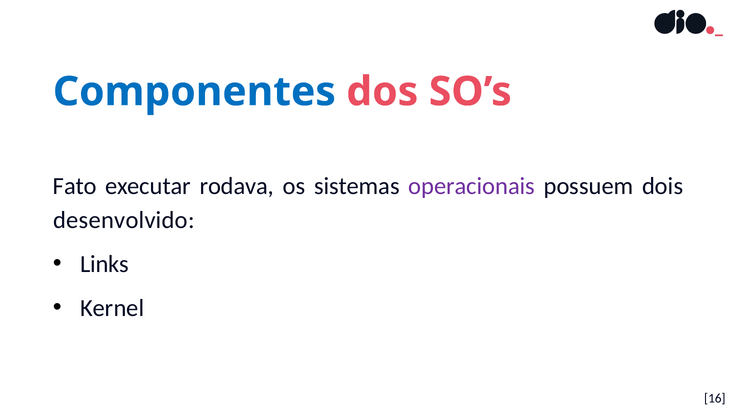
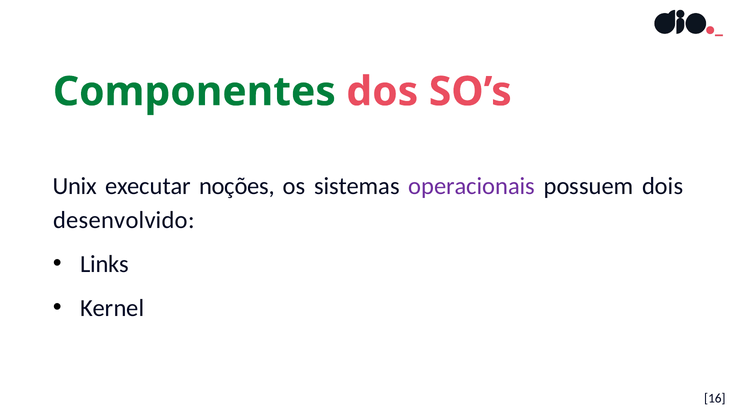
Componentes colour: blue -> green (194, 92)
Fato: Fato -> Unix (75, 186)
rodava: rodava -> noções (237, 186)
